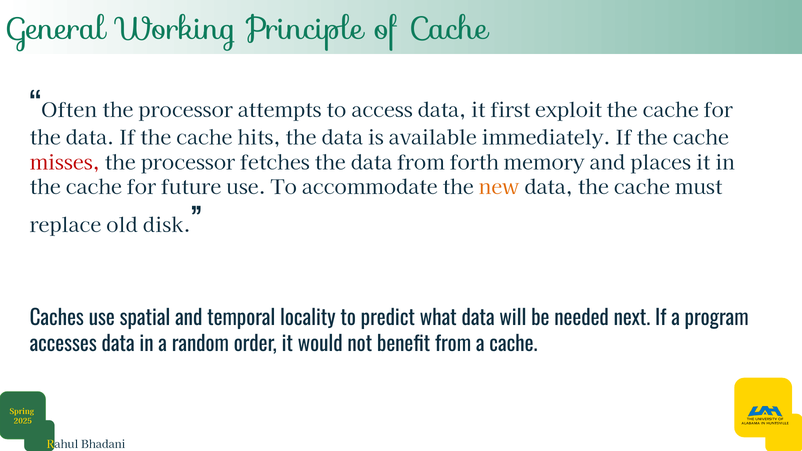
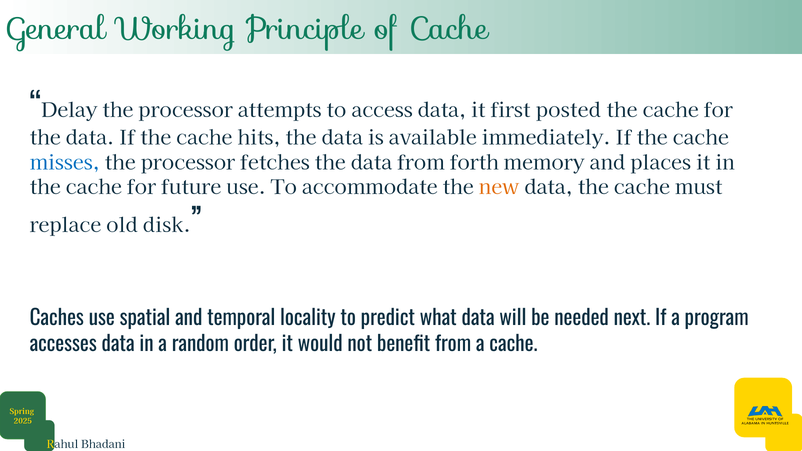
Often: Often -> Delay (69, 111)
exploit: exploit -> posted (568, 111)
misses colour: red -> blue (65, 163)
